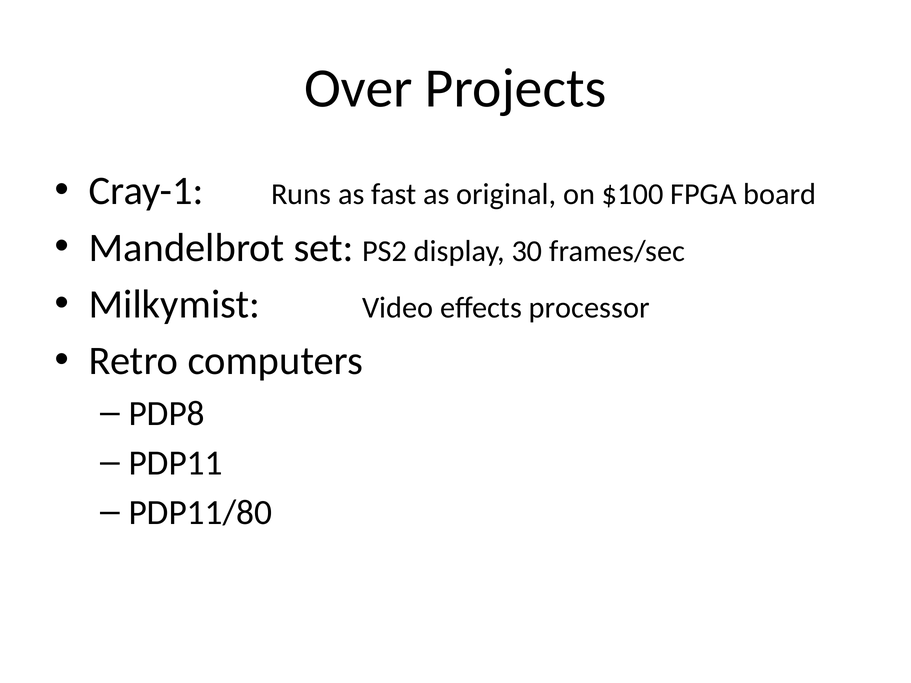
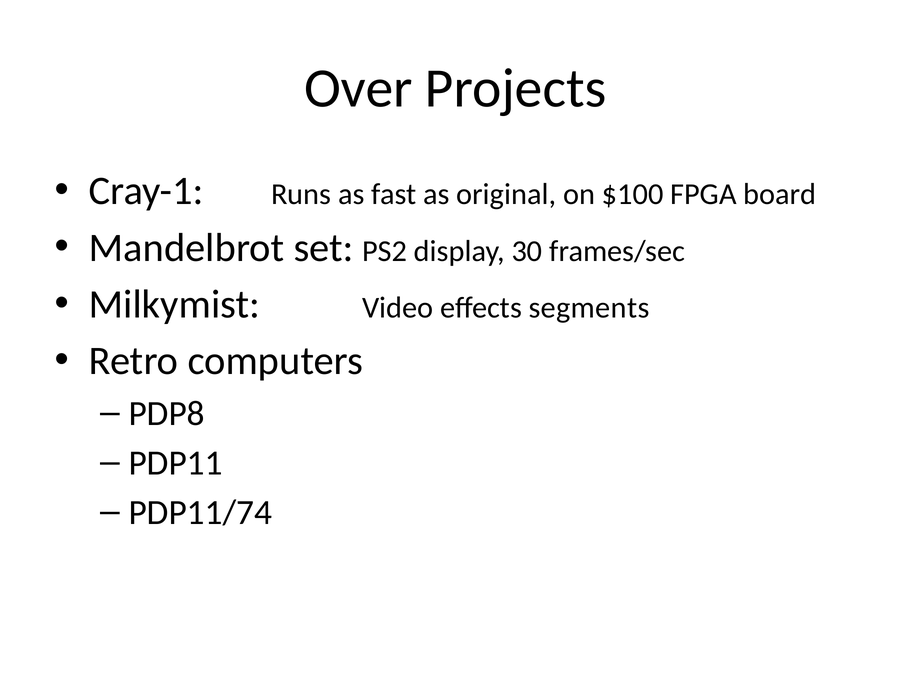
processor: processor -> segments (589, 308)
PDP11/80: PDP11/80 -> PDP11/74 (200, 513)
